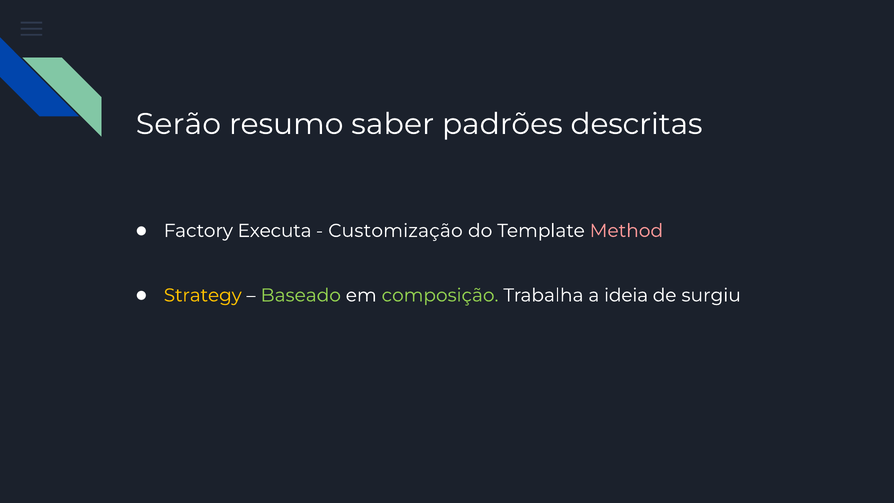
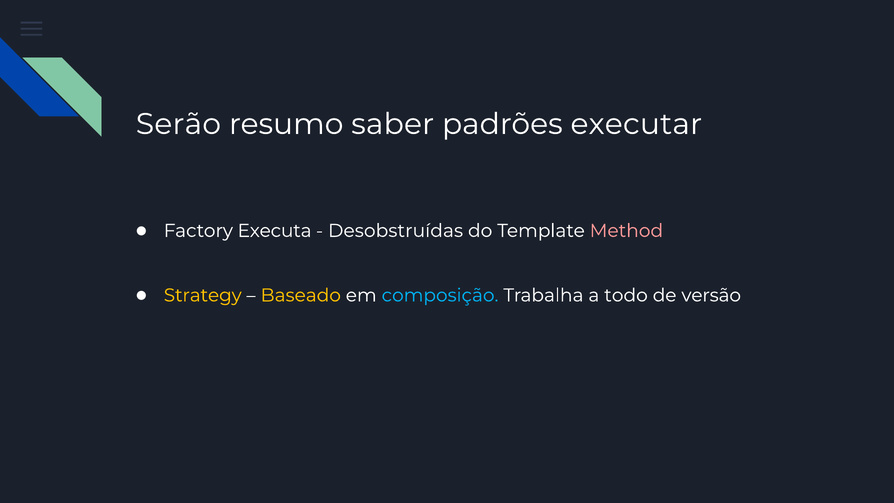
descritas: descritas -> executar (636, 124)
Customização: Customização -> Desobstruídas (396, 231)
Baseado colour: light green -> yellow (301, 295)
composição colour: light green -> light blue (440, 295)
ideia: ideia -> todo (626, 295)
surgiu: surgiu -> versão (711, 295)
